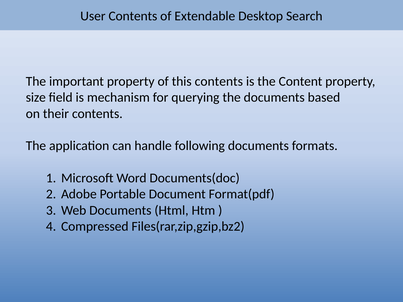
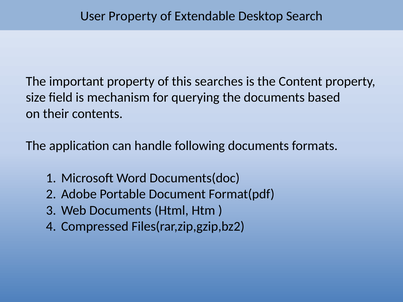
User Contents: Contents -> Property (133, 16)
this contents: contents -> searches (219, 81)
